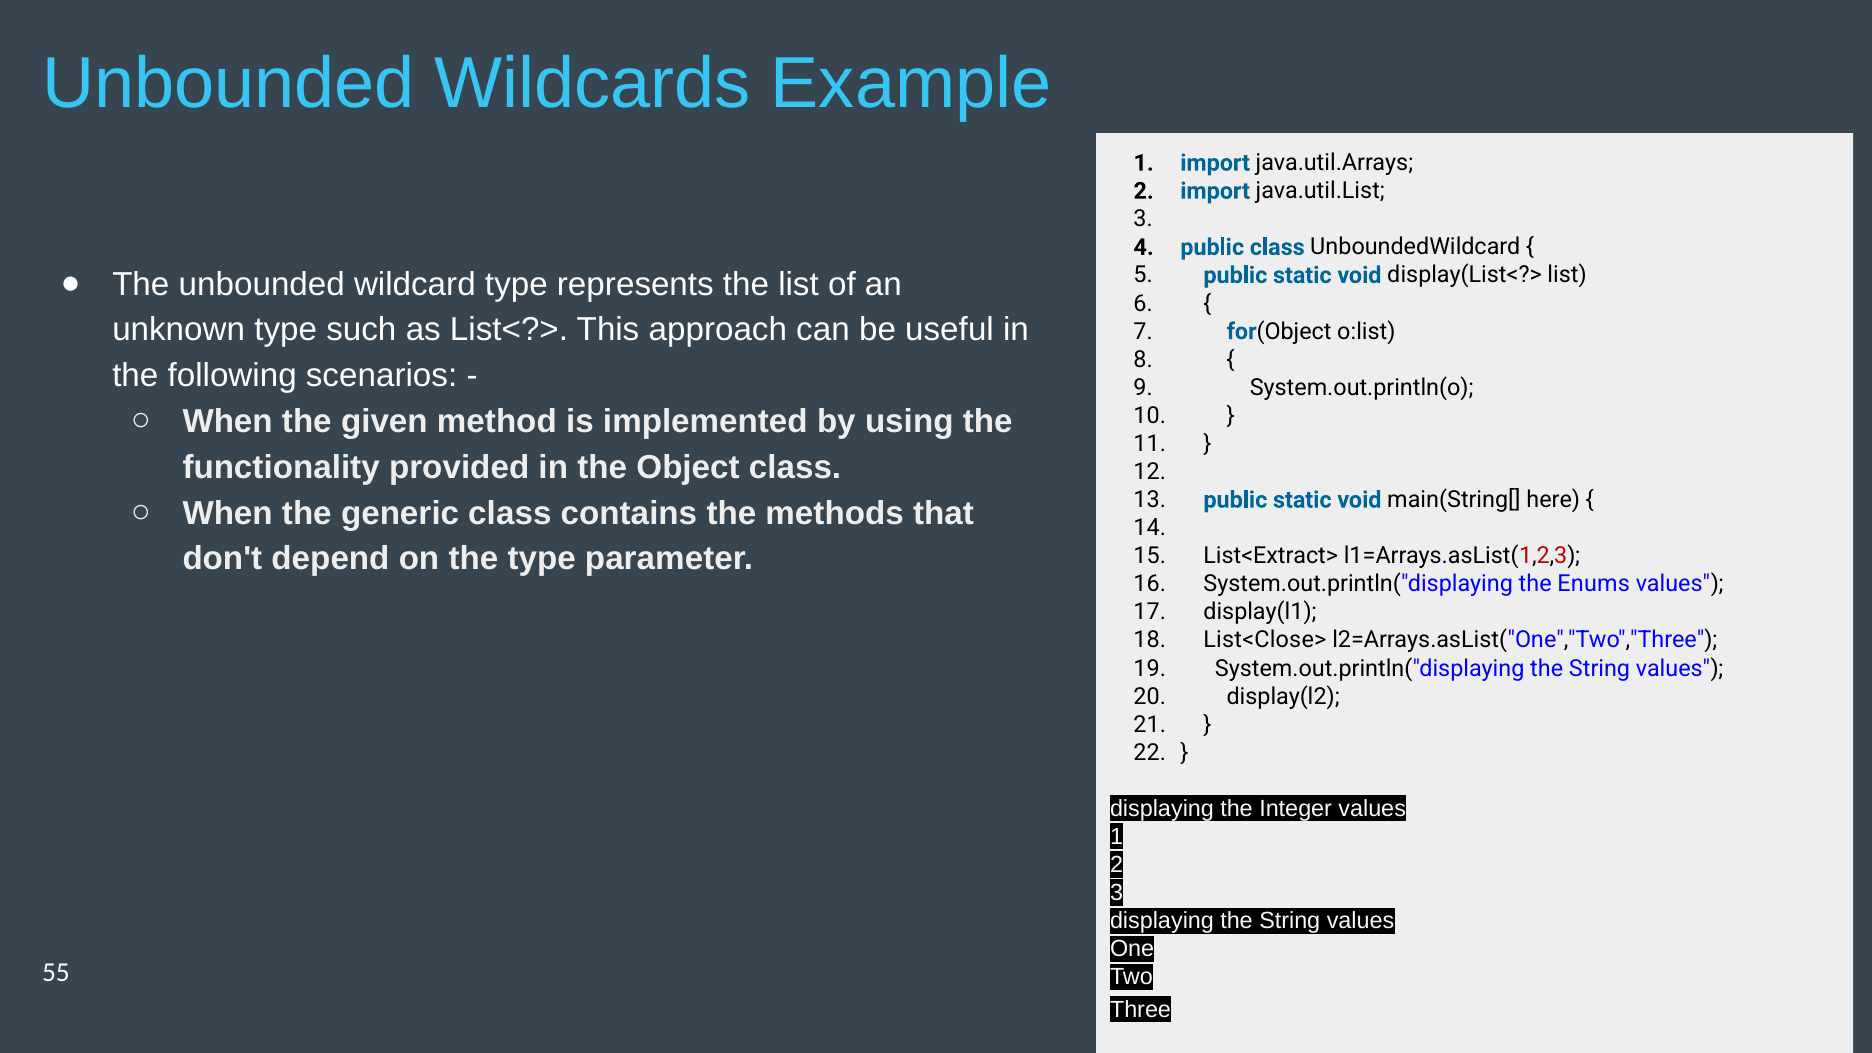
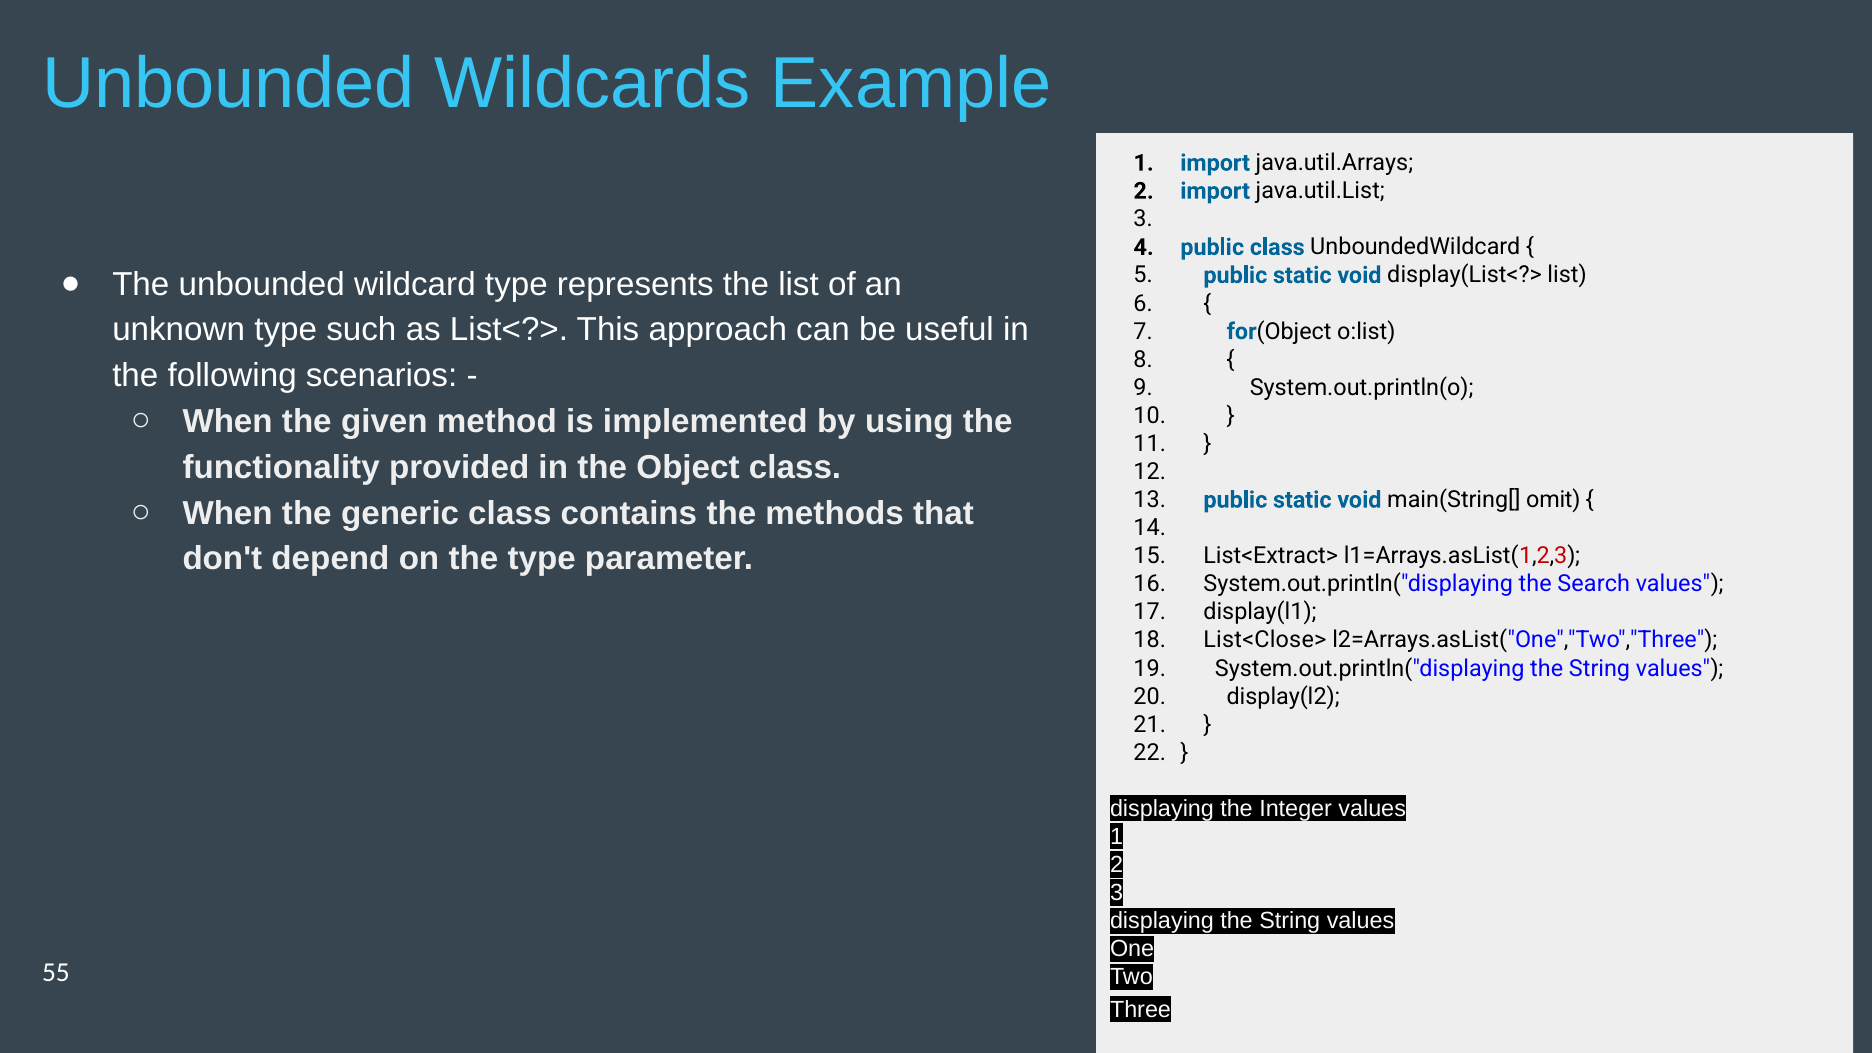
here: here -> omit (1553, 500)
Enums: Enums -> Search (1594, 584)
